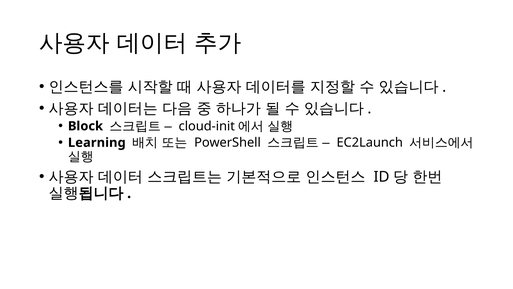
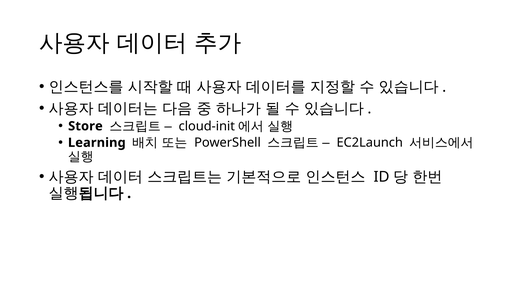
Block: Block -> Store (85, 126)
